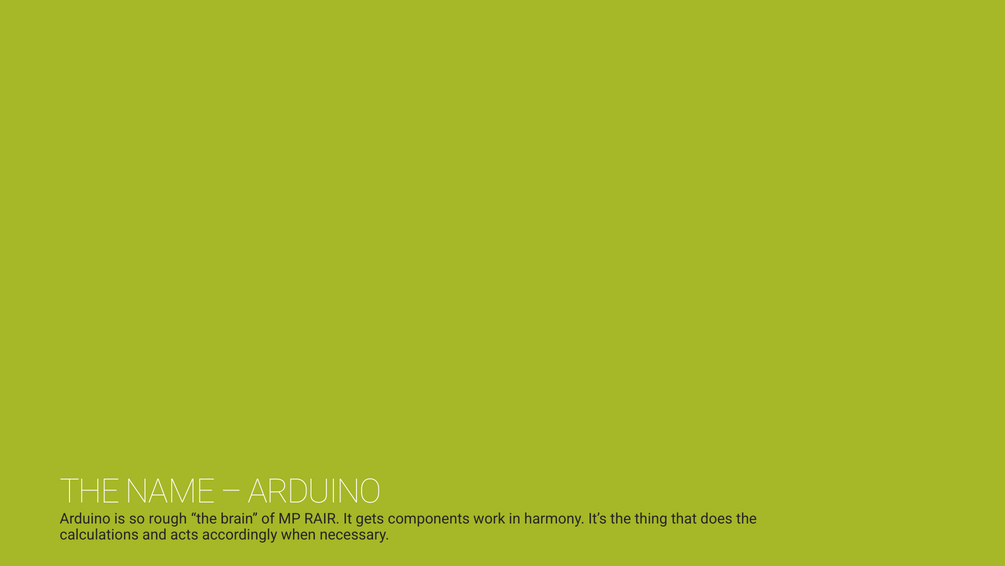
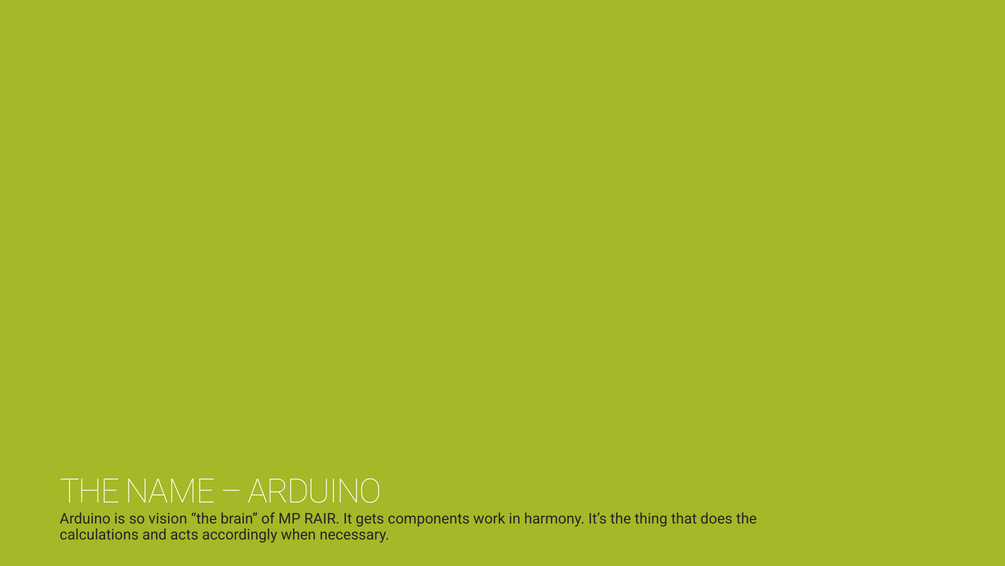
rough: rough -> vision (168, 518)
